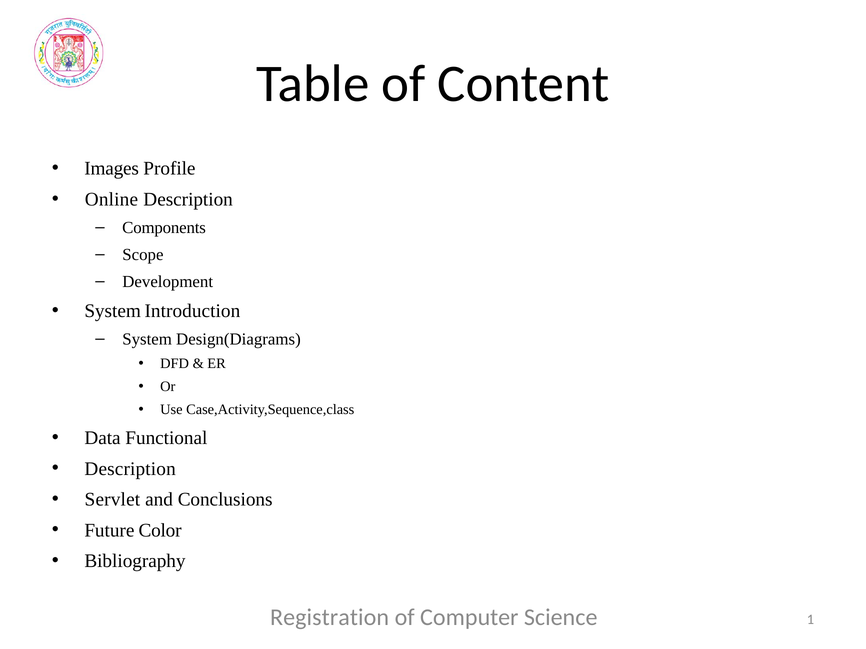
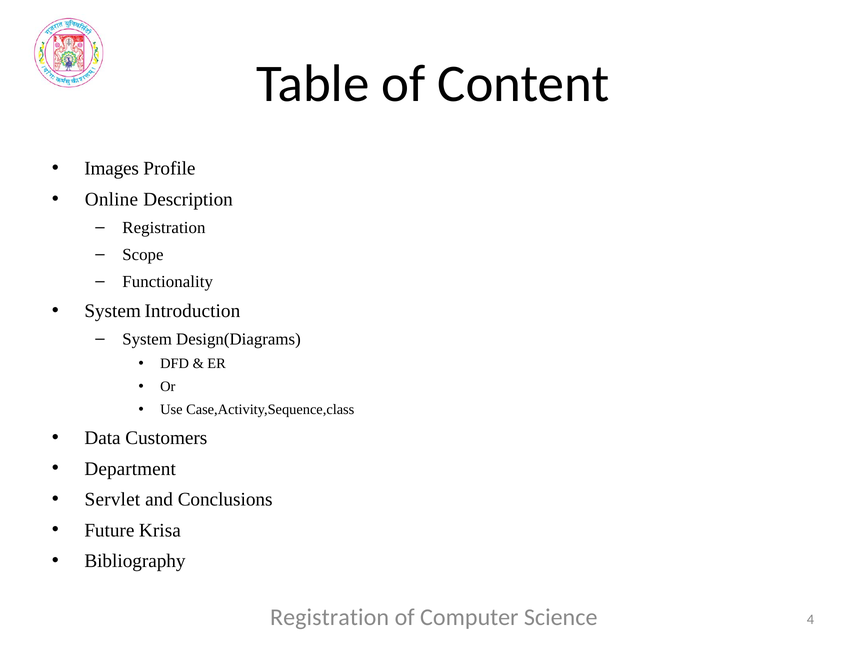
Components: Components -> Registration (164, 228)
Development: Development -> Functionality (168, 282)
Functional: Functional -> Customers (166, 438)
Description: Description -> Department (130, 469)
Color: Color -> Krisa (160, 531)
1: 1 -> 4 (810, 620)
